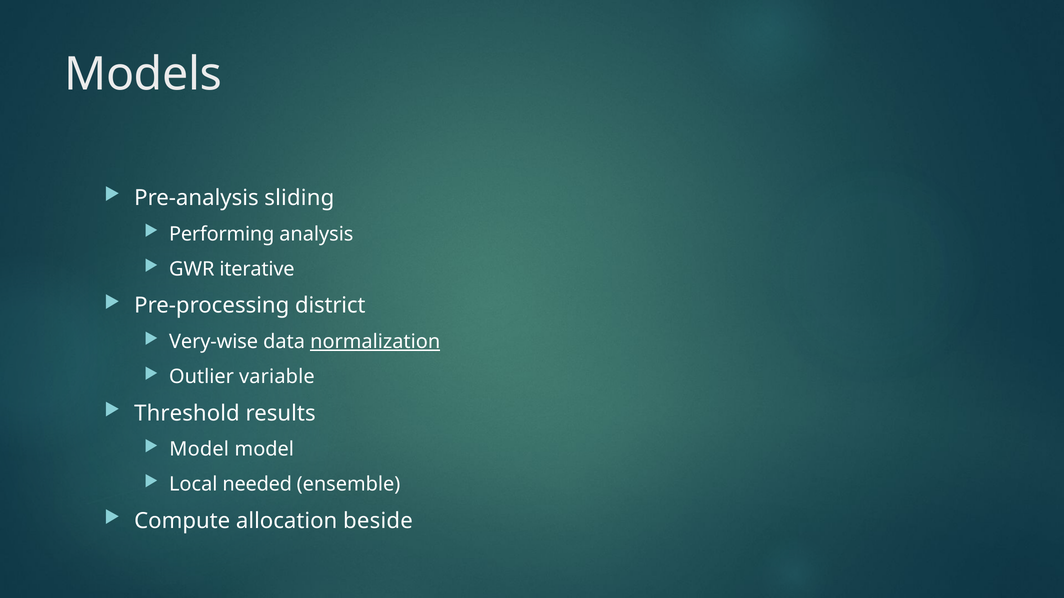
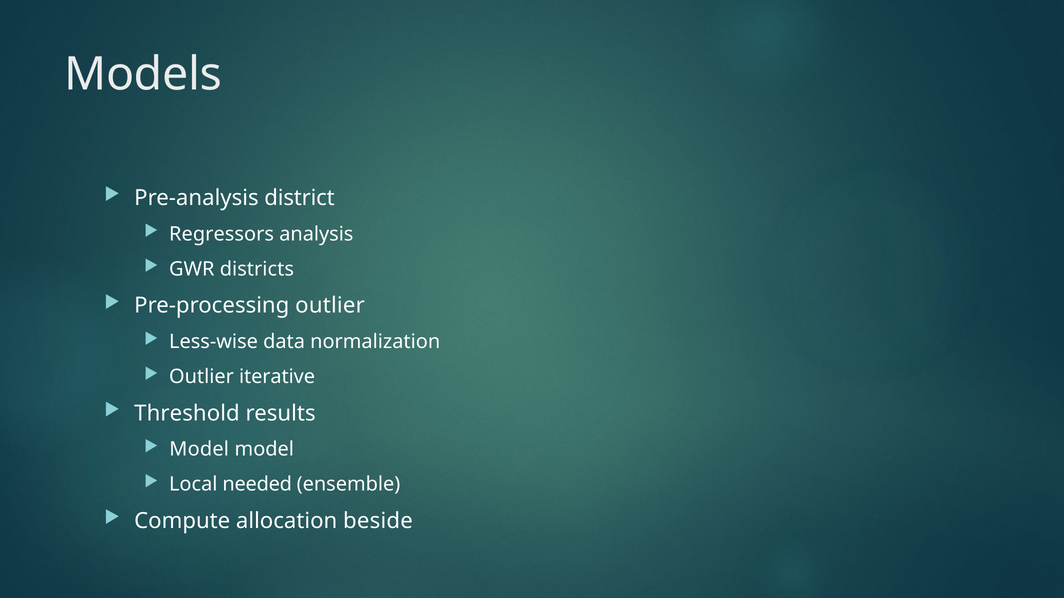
sliding: sliding -> district (300, 198)
Performing: Performing -> Regressors (222, 234)
iterative: iterative -> districts (257, 269)
Pre-processing district: district -> outlier (330, 306)
Very-wise: Very-wise -> Less-wise (214, 342)
normalization underline: present -> none (375, 342)
variable: variable -> iterative (277, 377)
